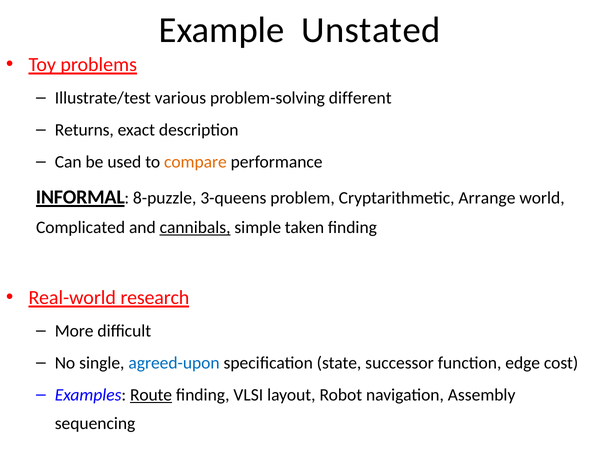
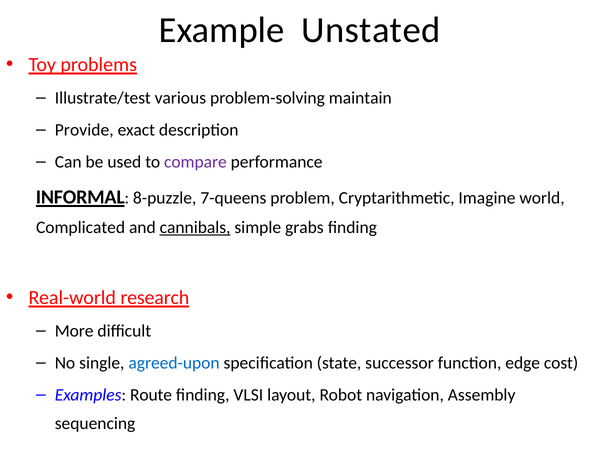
different: different -> maintain (360, 98)
Returns: Returns -> Provide (84, 130)
compare colour: orange -> purple (195, 162)
3-queens: 3-queens -> 7-queens (233, 198)
Arrange: Arrange -> Imagine (487, 198)
taken: taken -> grabs (304, 227)
Route underline: present -> none (151, 395)
